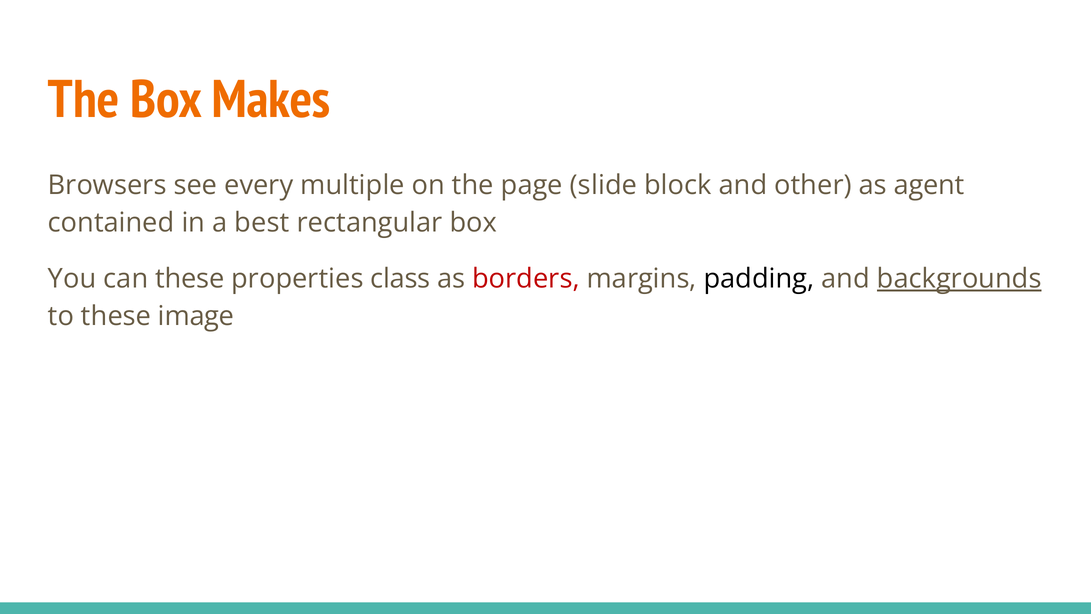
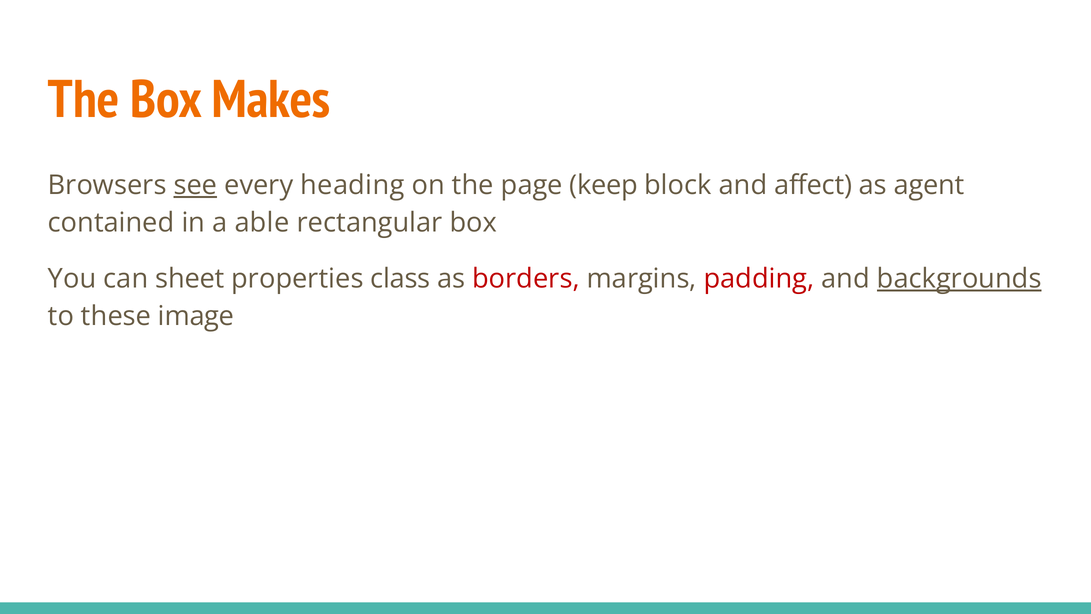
see underline: none -> present (195, 185)
multiple: multiple -> heading (352, 185)
slide: slide -> keep (604, 185)
other: other -> affect (813, 185)
best: best -> able (262, 223)
can these: these -> sheet (190, 279)
padding colour: black -> red (759, 279)
